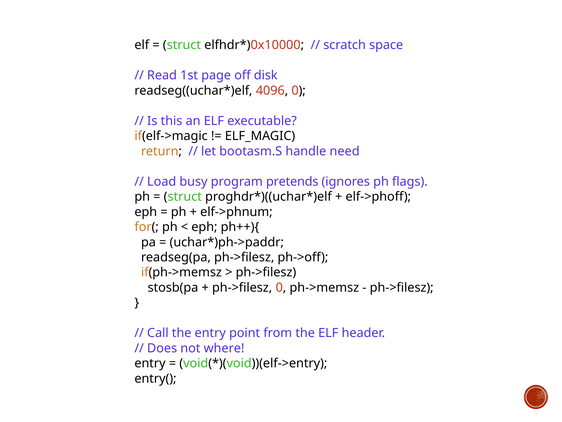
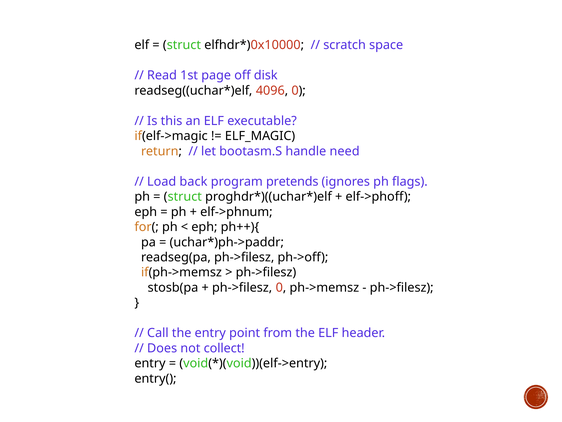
busy: busy -> back (193, 181)
where: where -> collect (224, 348)
